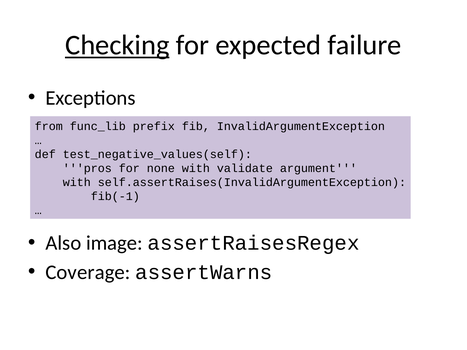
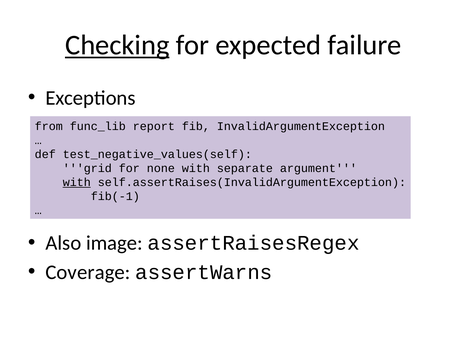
prefix: prefix -> report (154, 126)
pros: pros -> grid (87, 168)
validate: validate -> separate (245, 168)
with underline: none -> present (77, 182)
